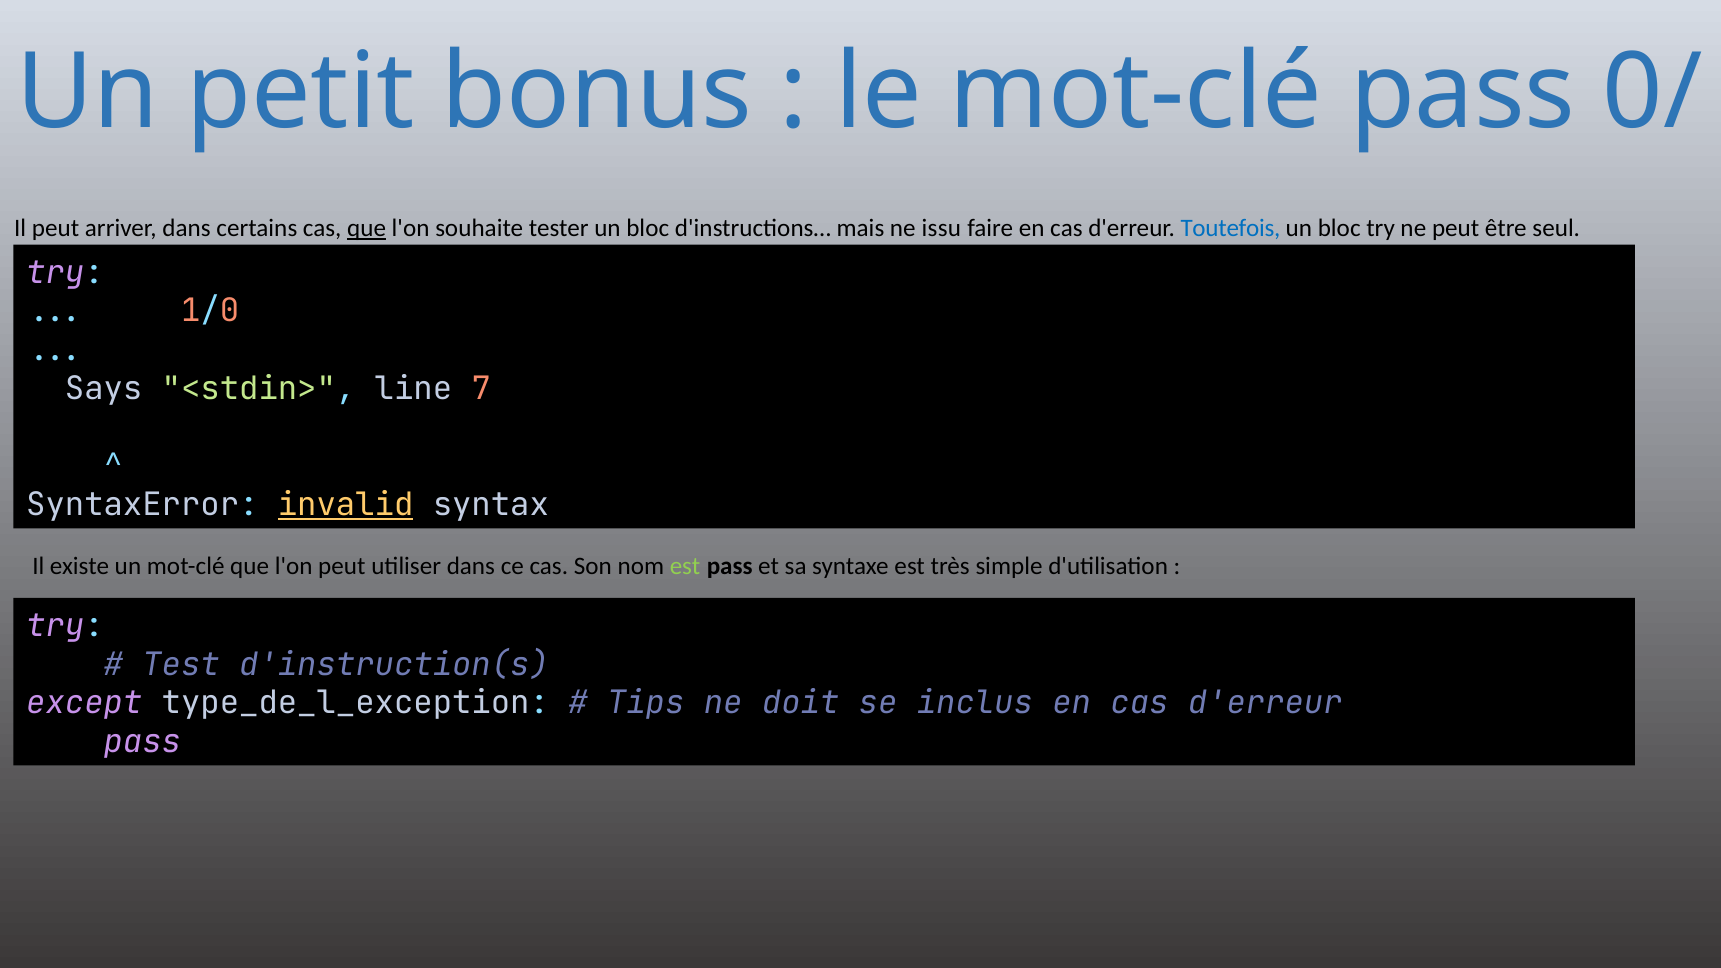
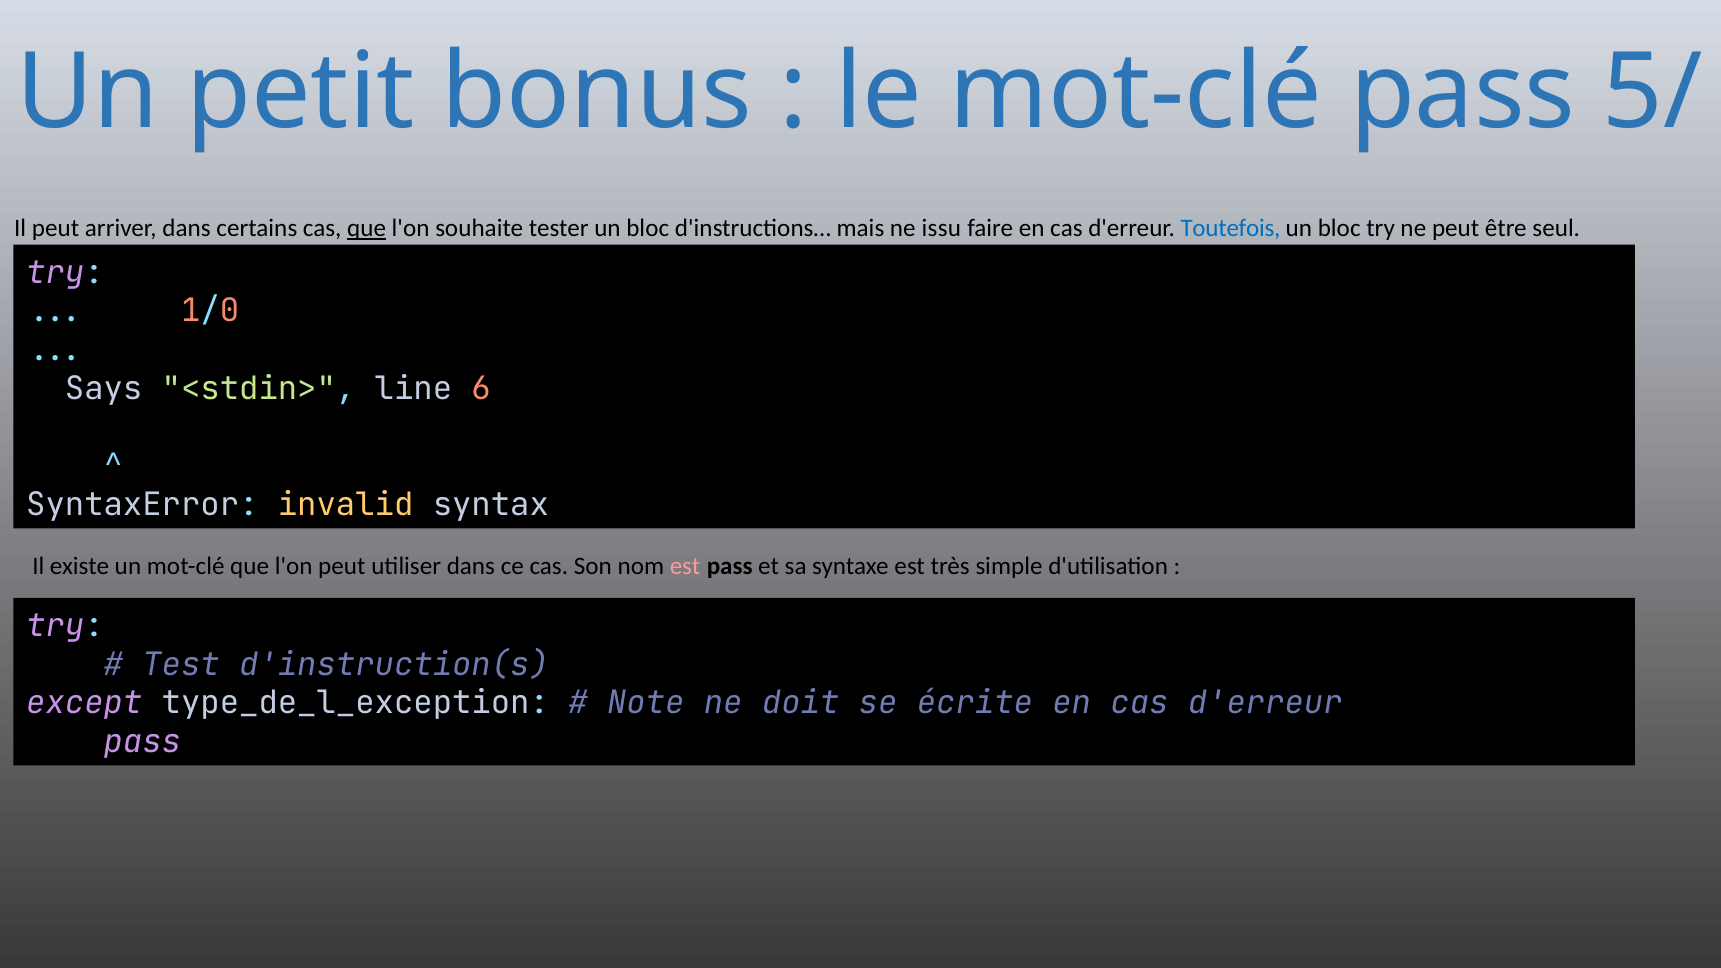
0/: 0/ -> 5/ (1653, 93)
7: 7 -> 6 (481, 389)
invalid underline: present -> none (346, 505)
est colour: light green -> pink (685, 566)
Tips: Tips -> Note (646, 703)
inclus: inclus -> écrite (975, 703)
